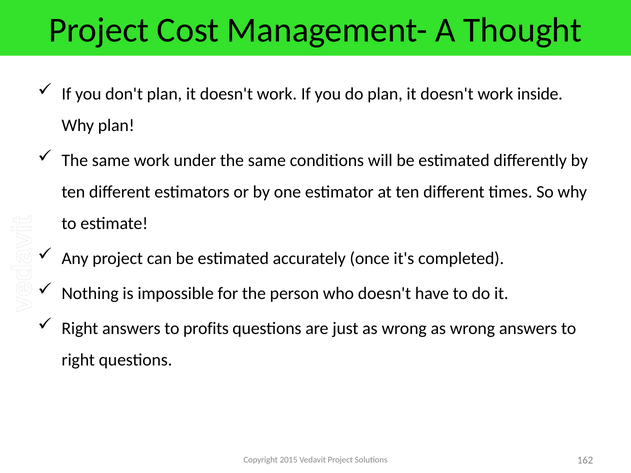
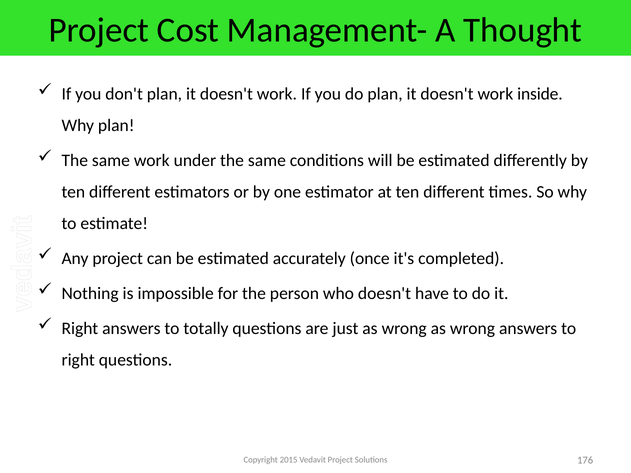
profits: profits -> totally (206, 329)
162: 162 -> 176 (585, 460)
